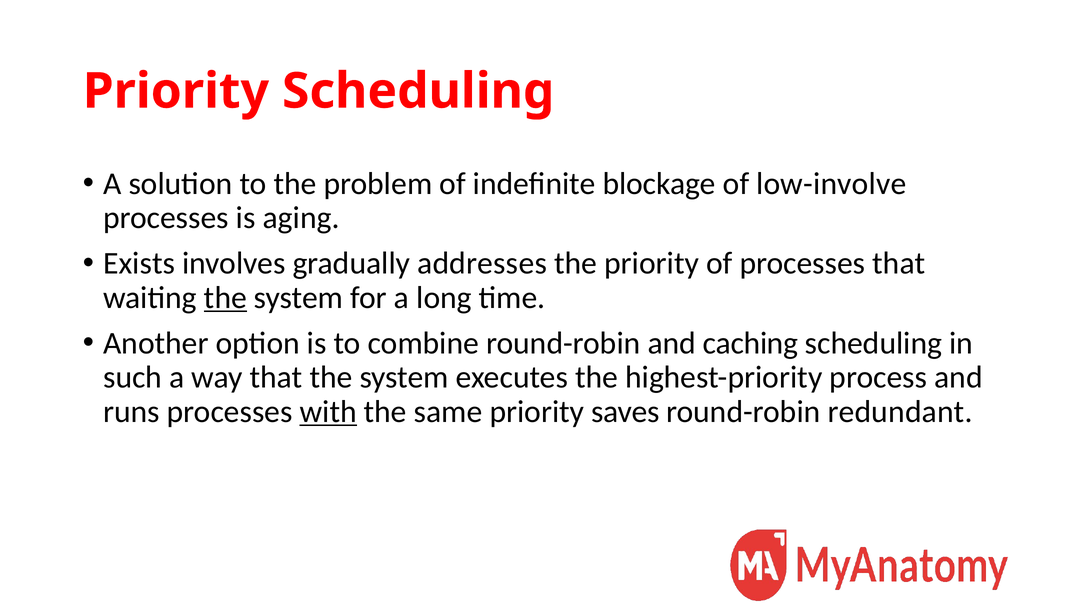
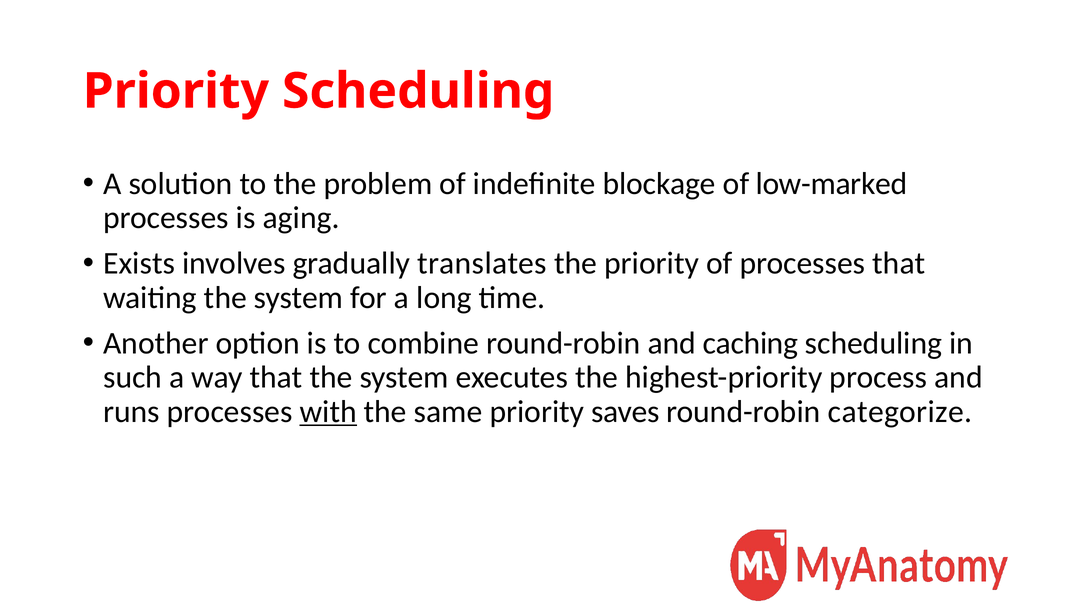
low-involve: low-involve -> low-marked (831, 184)
addresses: addresses -> translates (482, 263)
the underline: present -> none (225, 298)
redundant: redundant -> categorize (900, 412)
